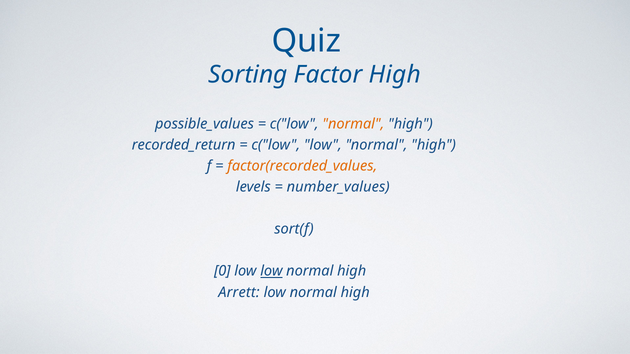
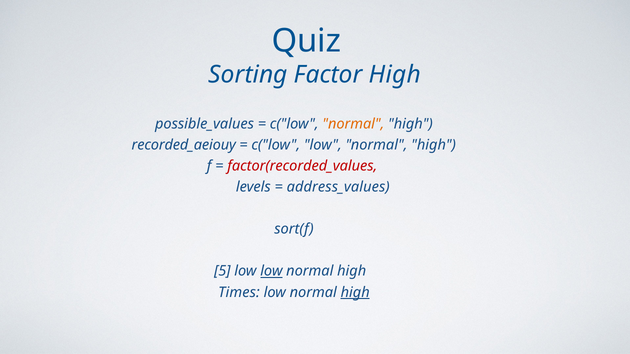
recorded_return: recorded_return -> recorded_aeiouy (184, 145)
factor(recorded_values colour: orange -> red (302, 166)
number_values: number_values -> address_values (338, 187)
0: 0 -> 5 (222, 271)
Arrett: Arrett -> Times (239, 293)
high underline: none -> present (355, 293)
